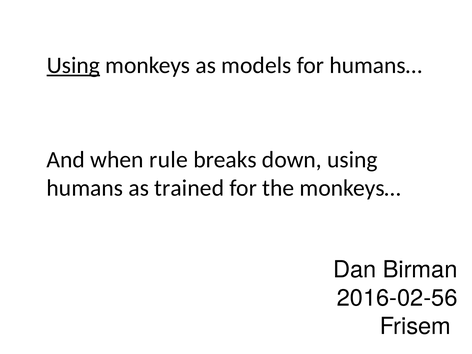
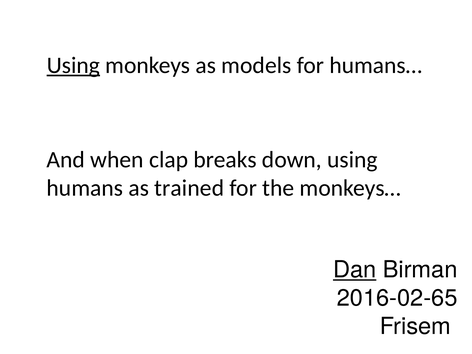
rule: rule -> clap (169, 160)
Dan underline: none -> present (355, 270)
2016-02-56: 2016-02-56 -> 2016-02-65 (397, 298)
